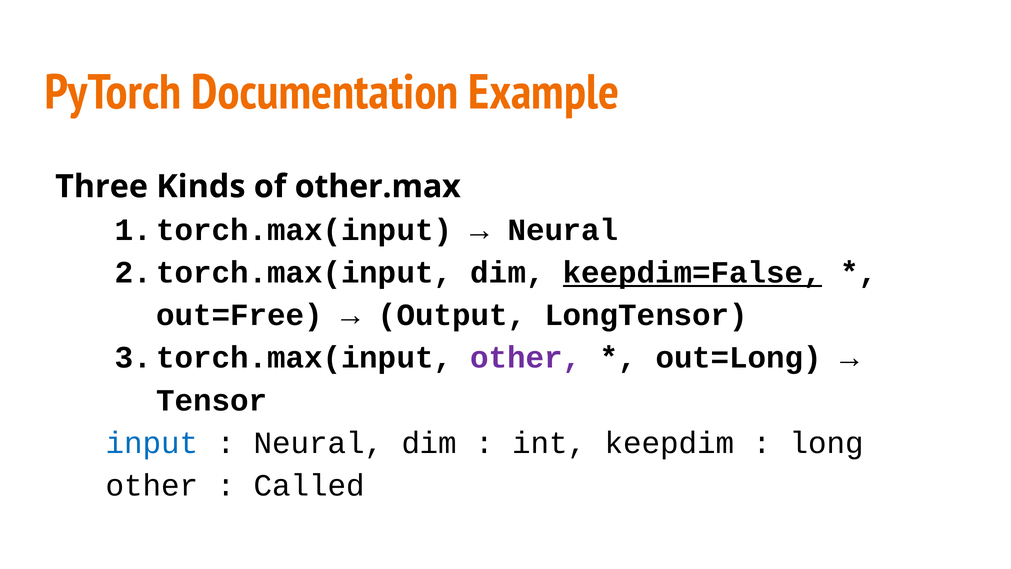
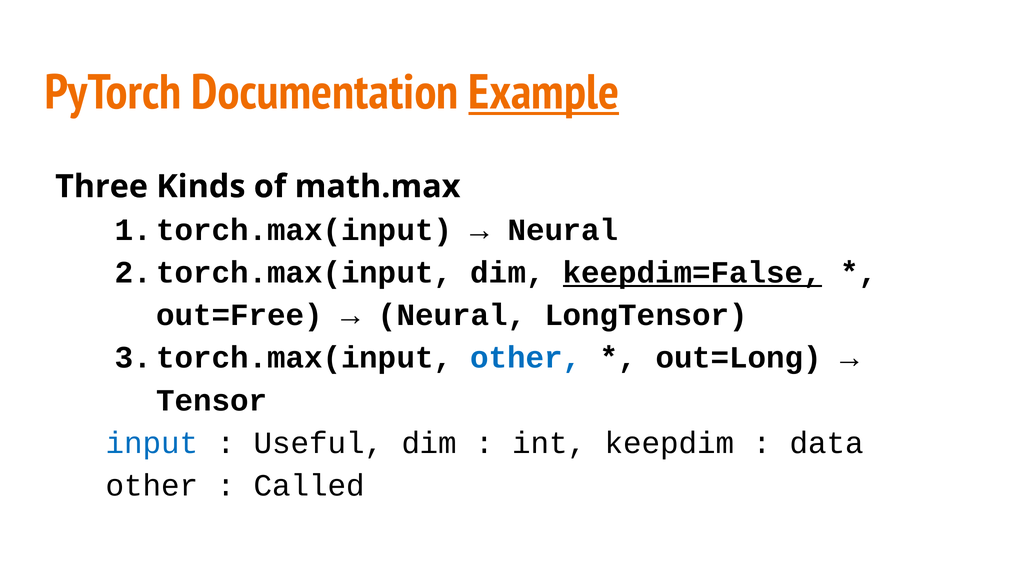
Example underline: none -> present (544, 92)
other.max: other.max -> math.max (378, 186)
Output: Output -> Neural (452, 315)
other colour: purple -> blue (526, 358)
Neural: Neural -> Useful (318, 443)
long: long -> data (827, 443)
